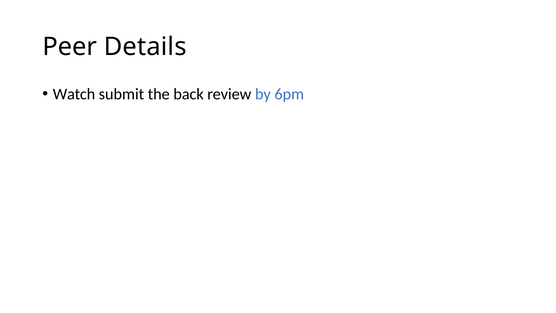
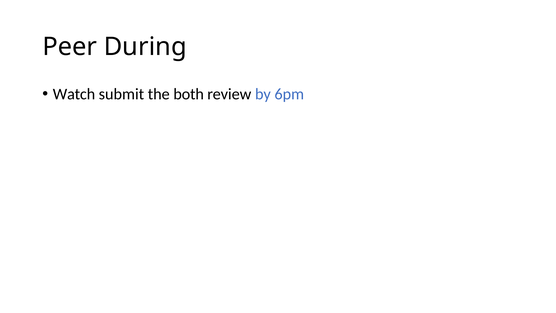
Details: Details -> During (145, 47)
back: back -> both (189, 94)
